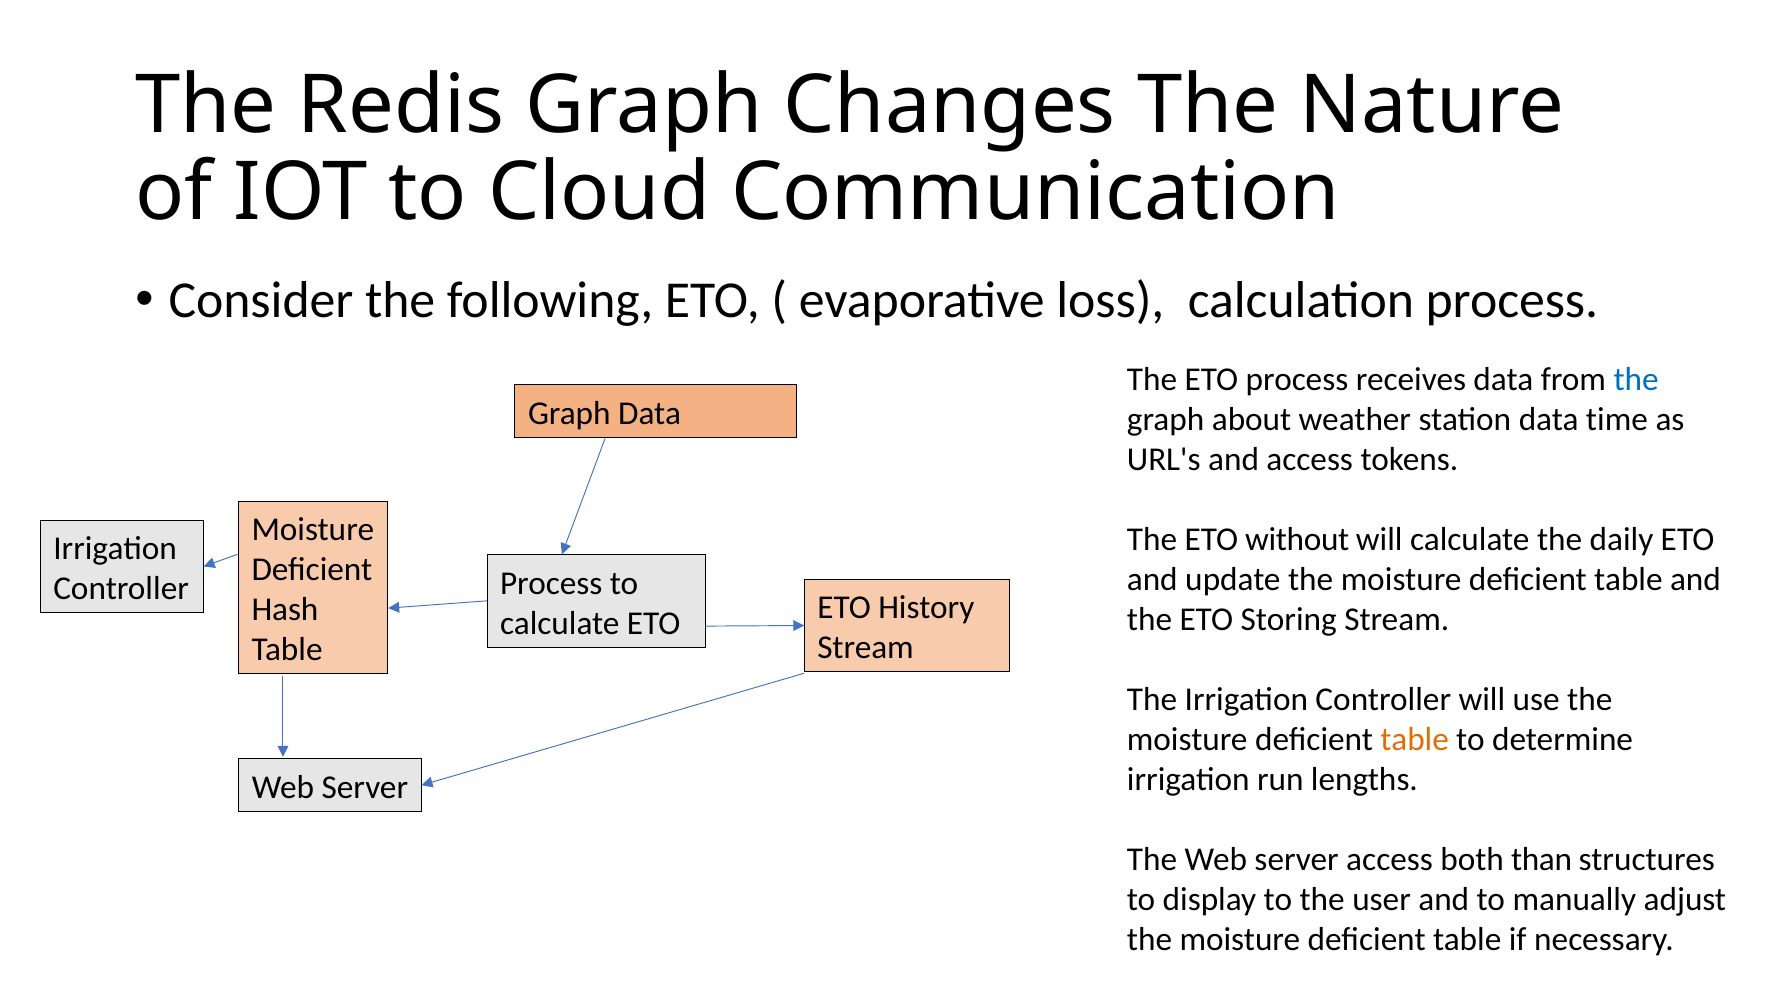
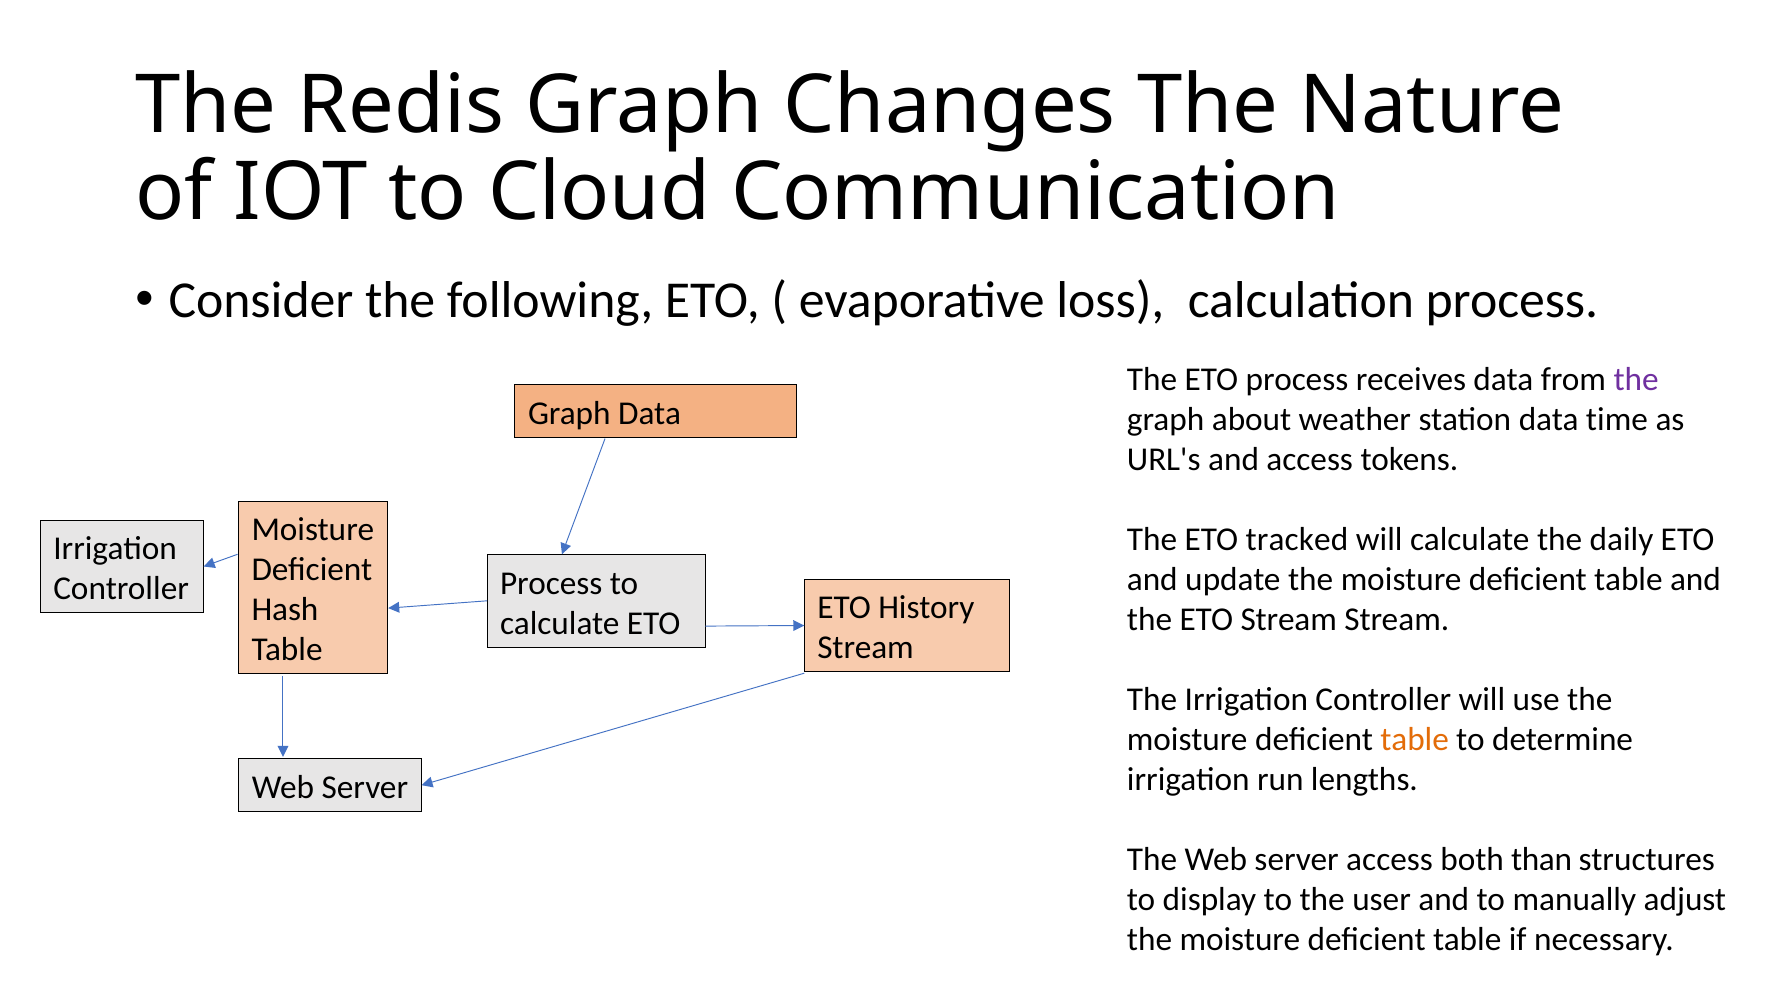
the colour: blue -> purple (1636, 379)
without: without -> tracked (1297, 539)
ETO Storing: Storing -> Stream (1289, 619)
